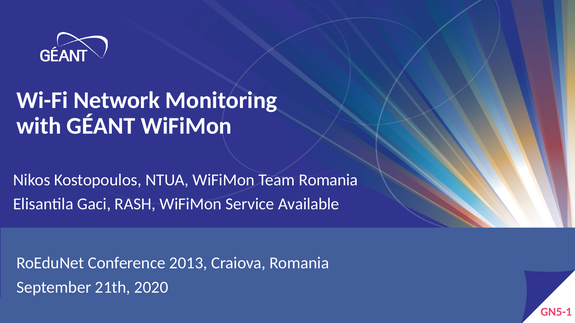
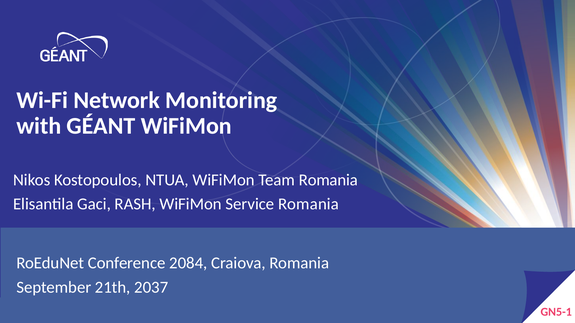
Service Available: Available -> Romania (309, 204)
2013: 2013 -> 2084 (188, 263)
2020: 2020 -> 2037 (151, 288)
